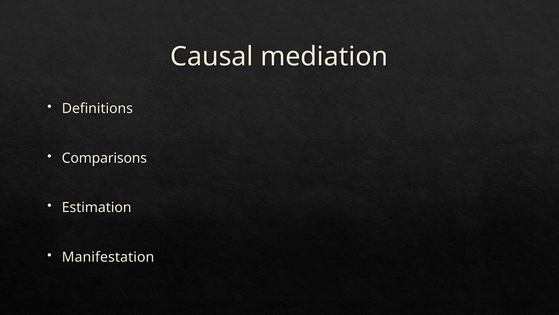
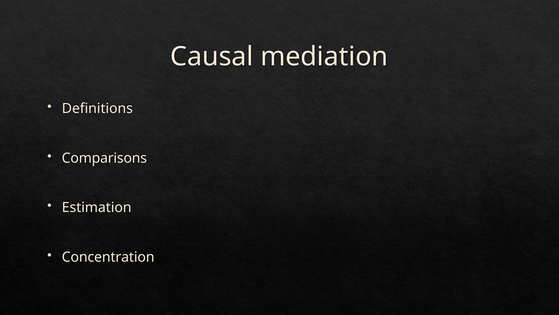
Manifestation: Manifestation -> Concentration (108, 257)
